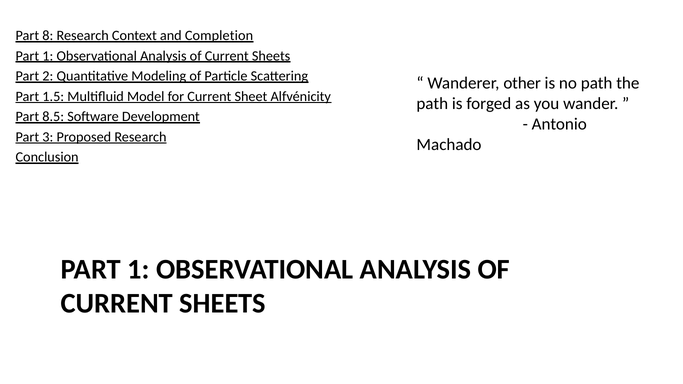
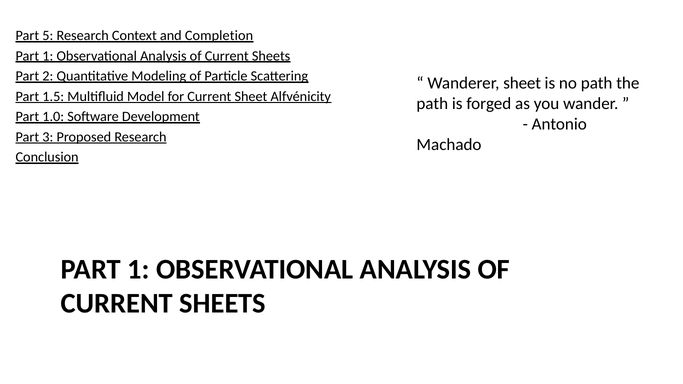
8: 8 -> 5 (48, 36)
Wanderer other: other -> sheet (522, 83)
8.5: 8.5 -> 1.0 (53, 117)
